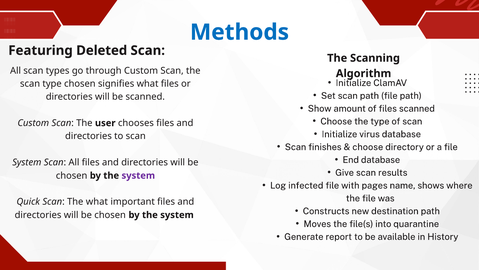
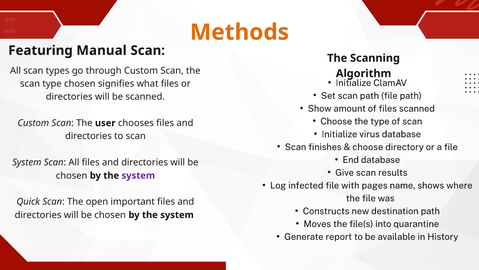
Methods colour: blue -> orange (239, 32)
Deleted: Deleted -> Manual (102, 50)
The what: what -> open (97, 201)
